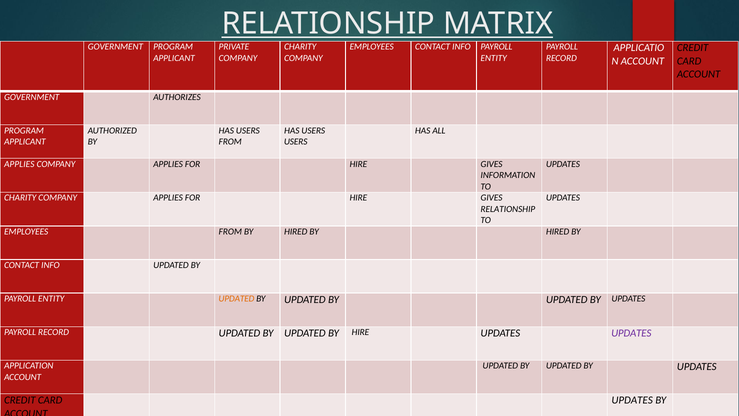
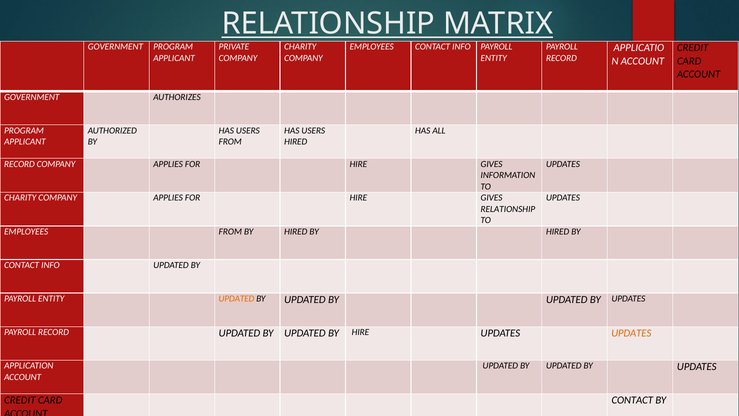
USERS: USERS -> HIRED (296, 142)
APPLIES: APPLIES -> RECORD (19, 164)
UPDATES colour: purple -> orange (631, 333)
UPDATES: UPDATES -> CONTACT (632, 400)
